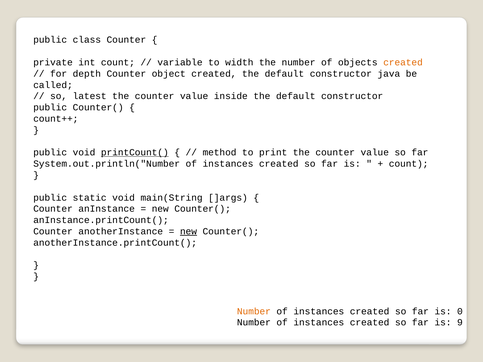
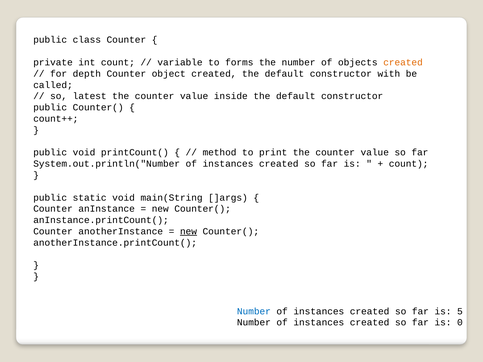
width: width -> forms (239, 62)
java: java -> with (389, 74)
printCount( underline: present -> none (135, 153)
Number colour: orange -> blue (254, 311)
0: 0 -> 5 (460, 311)
9: 9 -> 0 (460, 323)
